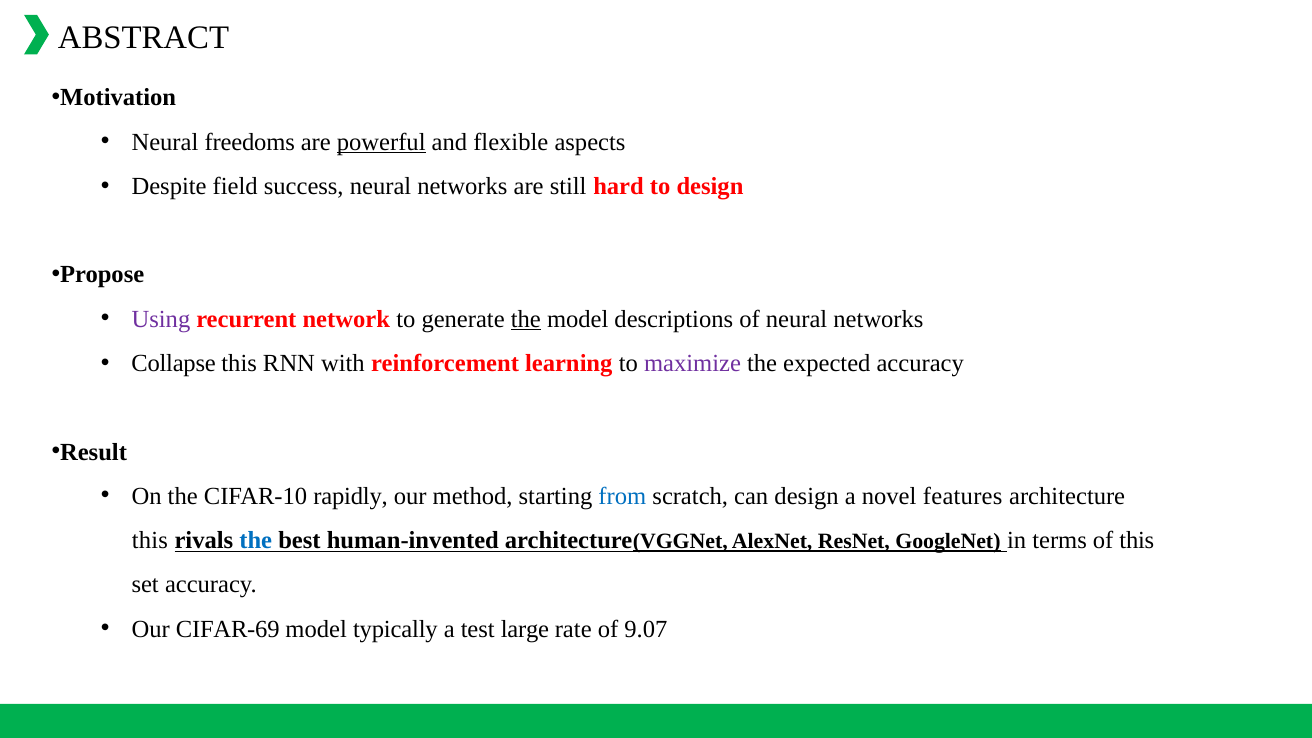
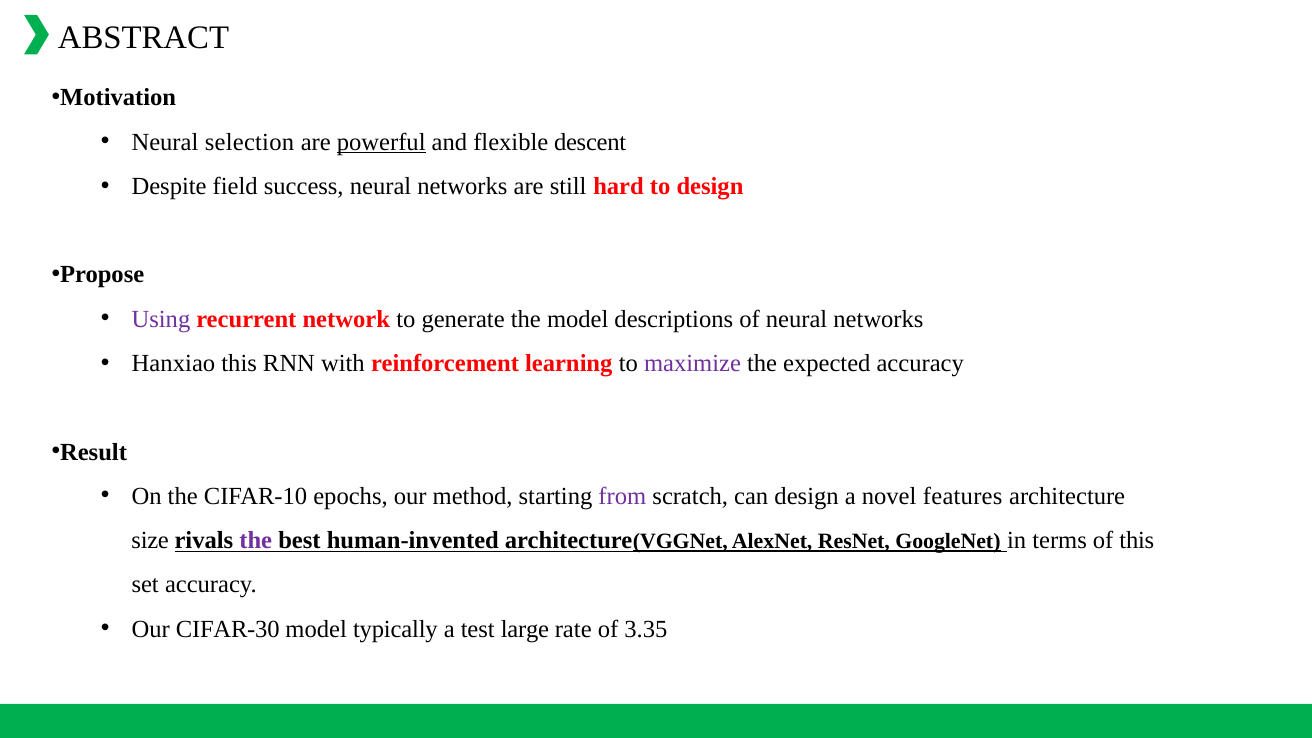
freedoms: freedoms -> selection (250, 142)
aspects: aspects -> descent (590, 142)
the underline: present -> none (526, 319)
Collapse: Collapse -> Hanxiao (173, 363)
rapidly: rapidly -> epochs (351, 496)
from colour: blue -> purple (622, 496)
this: this -> size (150, 540)
the colour: blue -> purple (256, 540)
CIFAR-69: CIFAR-69 -> CIFAR-30 (228, 629)
9.07: 9.07 -> 3.35 (646, 629)
